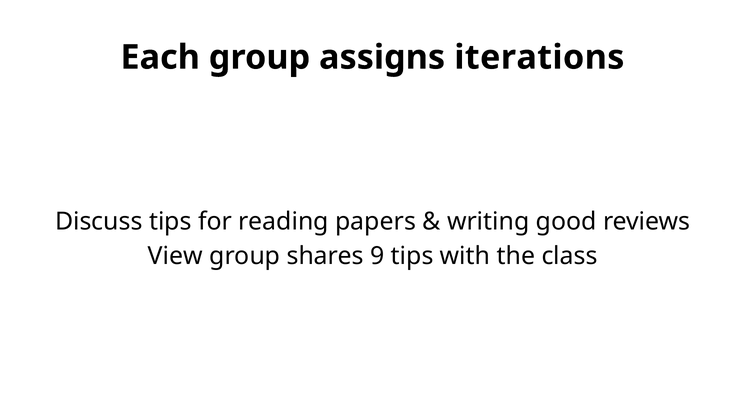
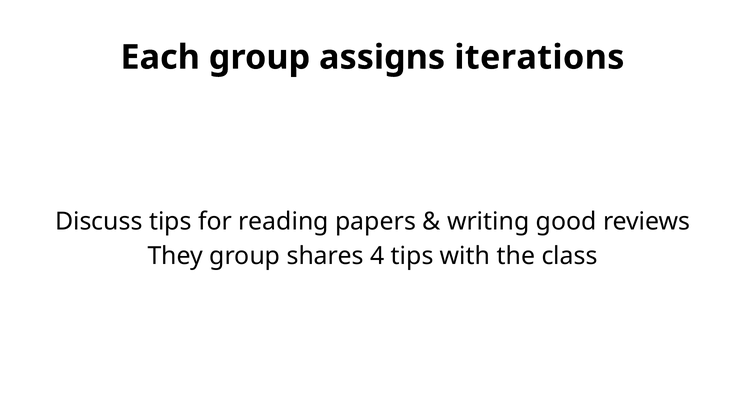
View: View -> They (176, 256)
9: 9 -> 4 (377, 256)
